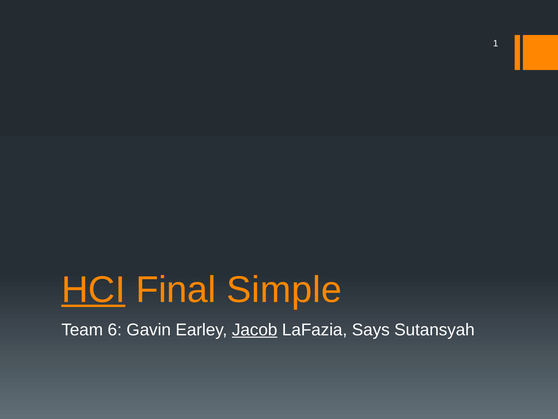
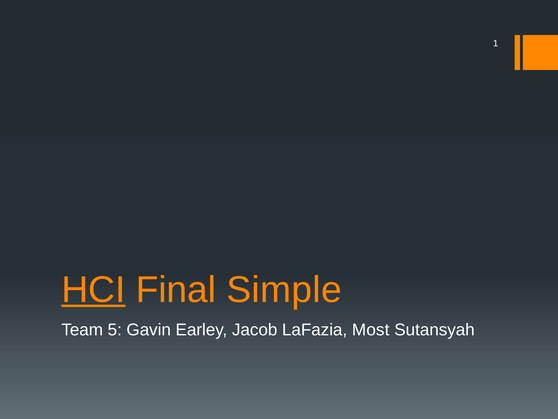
6: 6 -> 5 (115, 329)
Jacob underline: present -> none (255, 329)
Says: Says -> Most (371, 329)
